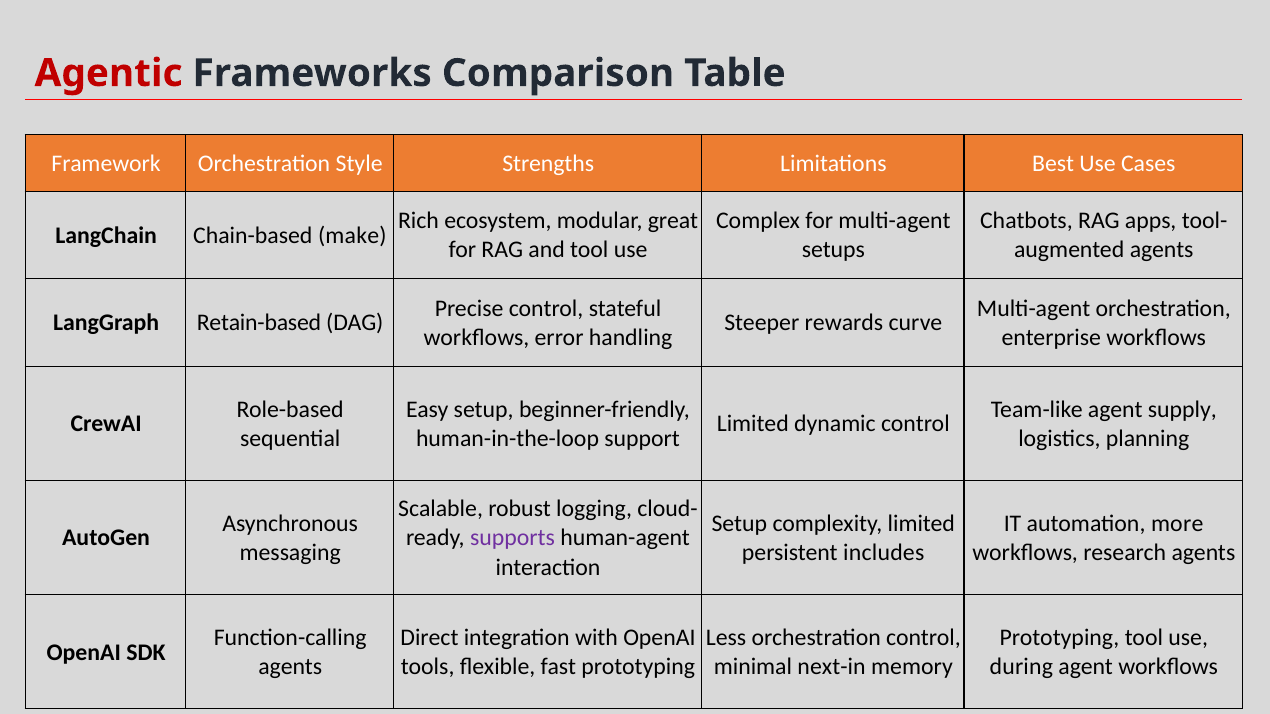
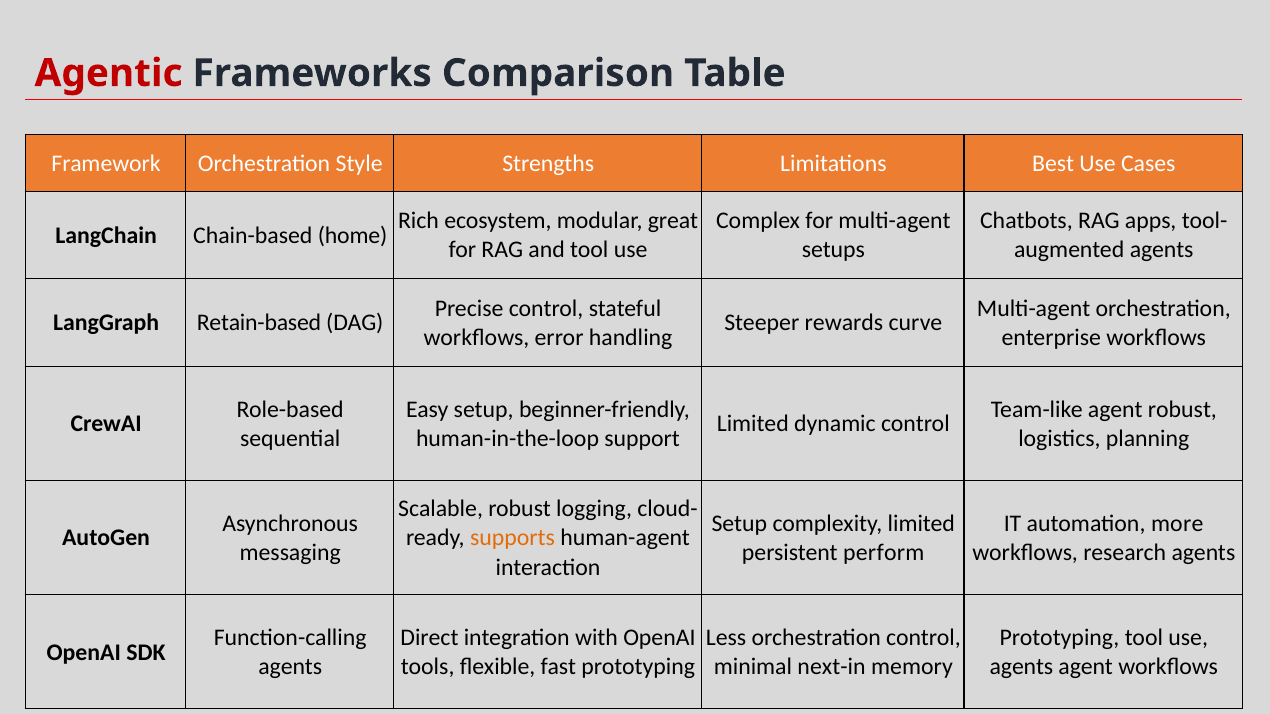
make: make -> home (353, 236)
agent supply: supply -> robust (1182, 410)
supports colour: purple -> orange (512, 538)
includes: includes -> perform (884, 553)
during: during -> agents (1021, 667)
